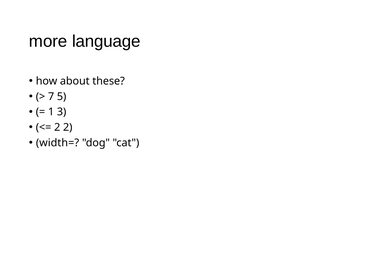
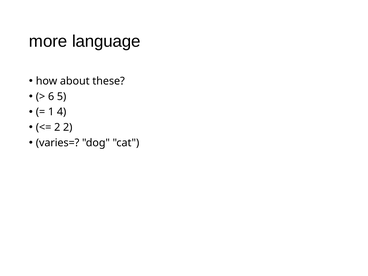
7: 7 -> 6 (51, 96)
3: 3 -> 4 (62, 112)
width=: width= -> varies= (58, 143)
